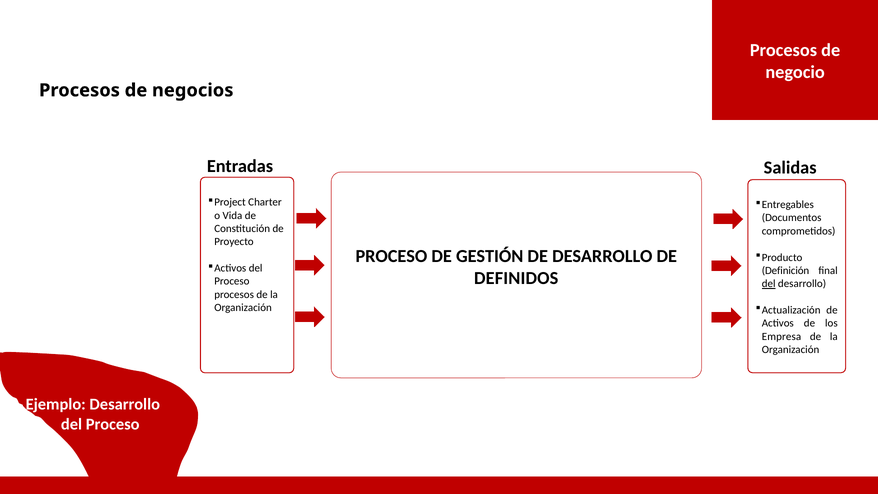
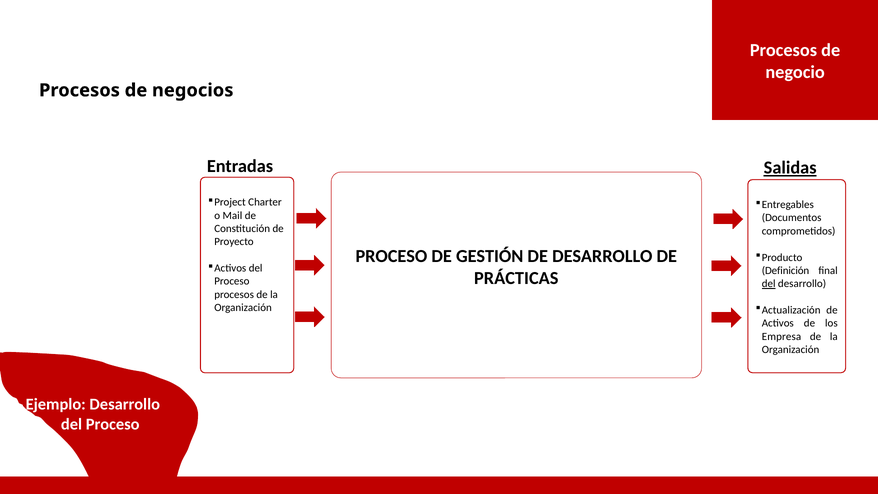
Salidas underline: none -> present (790, 168)
Vida: Vida -> Mail (232, 215)
DEFINIDOS: DEFINIDOS -> PRÁCTICAS (516, 278)
